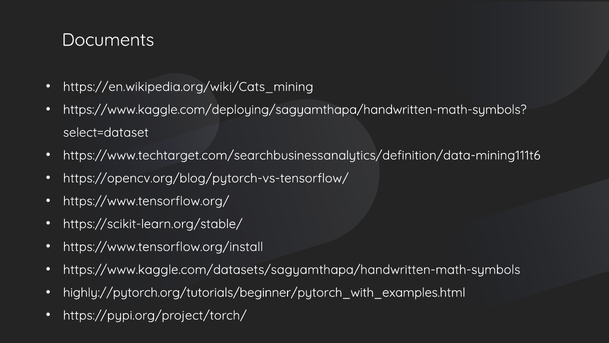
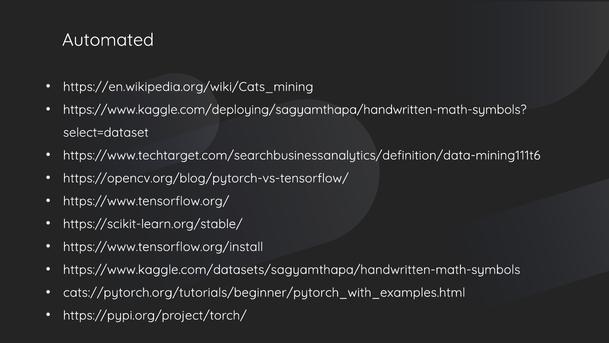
Documents: Documents -> Automated (108, 40)
highly://pytorch.org/tutorials/beginner/pytorch_with_examples.html: highly://pytorch.org/tutorials/beginner/pytorch_with_examples.html -> cats://pytorch.org/tutorials/beginner/pytorch_with_examples.html (264, 292)
